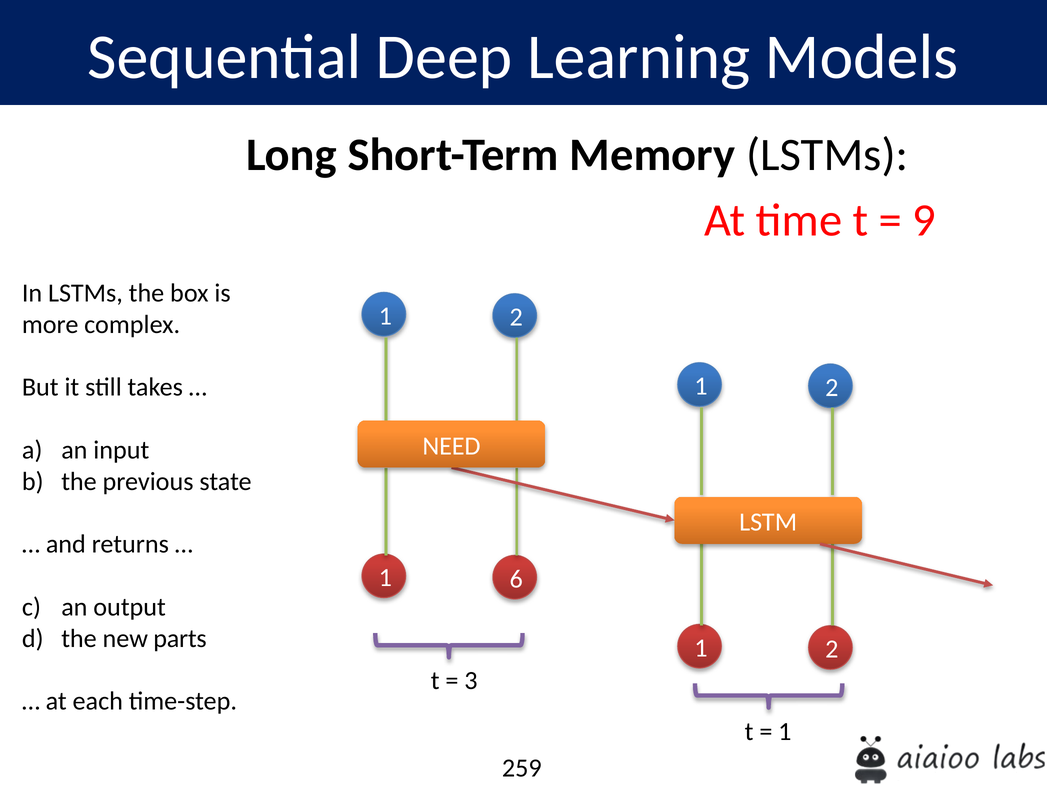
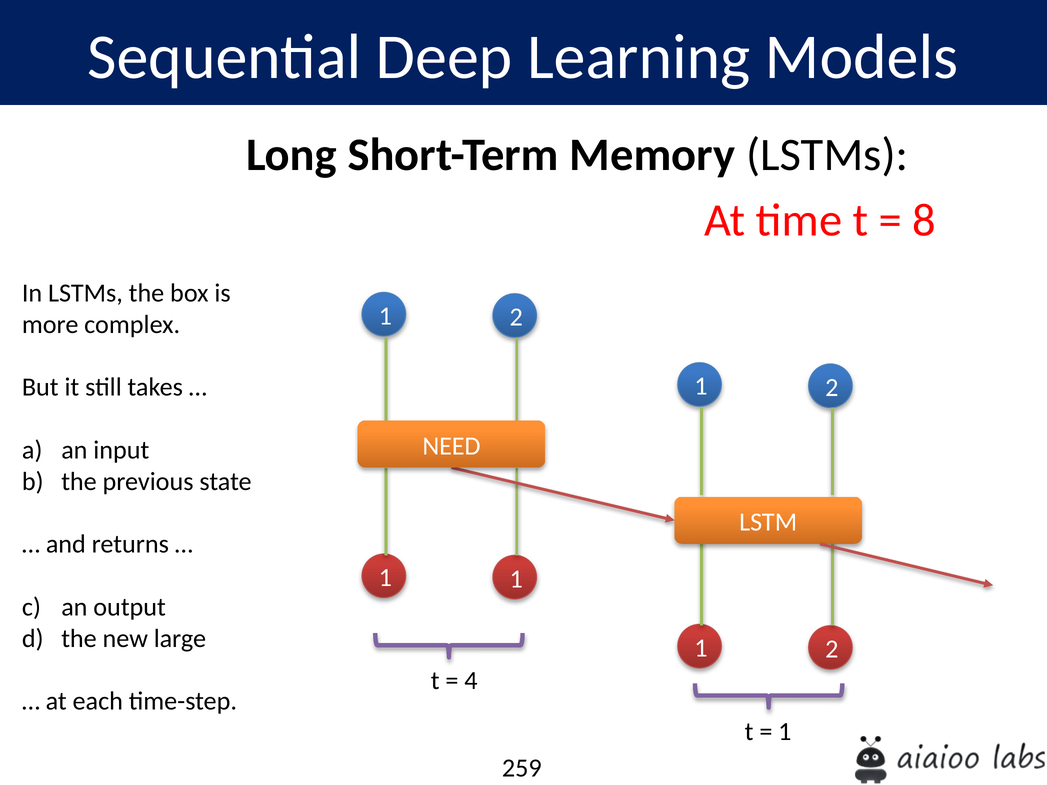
9: 9 -> 8 (924, 220)
1 6: 6 -> 1 (516, 579)
parts: parts -> large (180, 639)
3: 3 -> 4 (471, 681)
